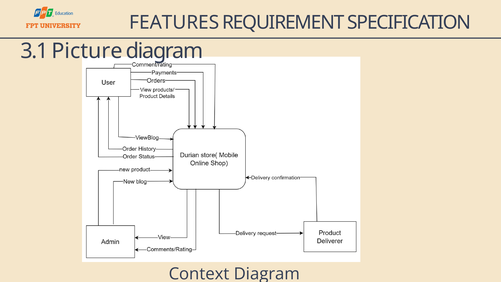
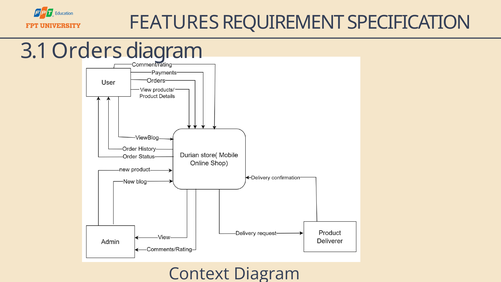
Picture: Picture -> Orders (87, 51)
